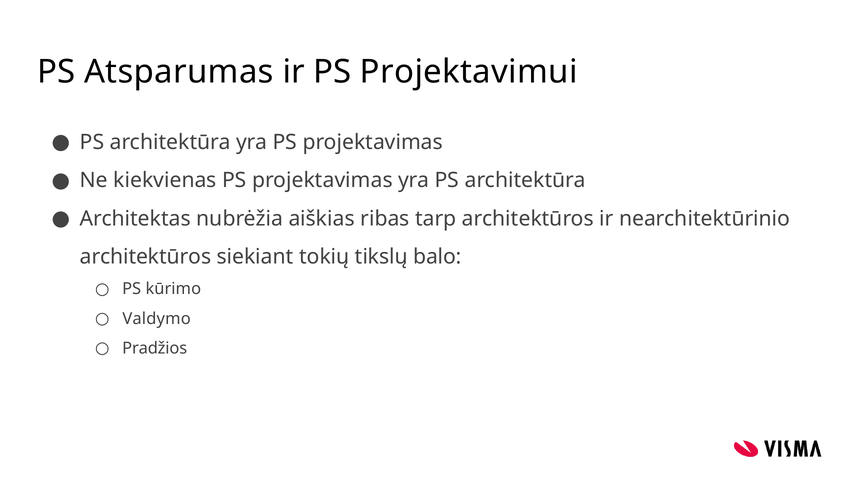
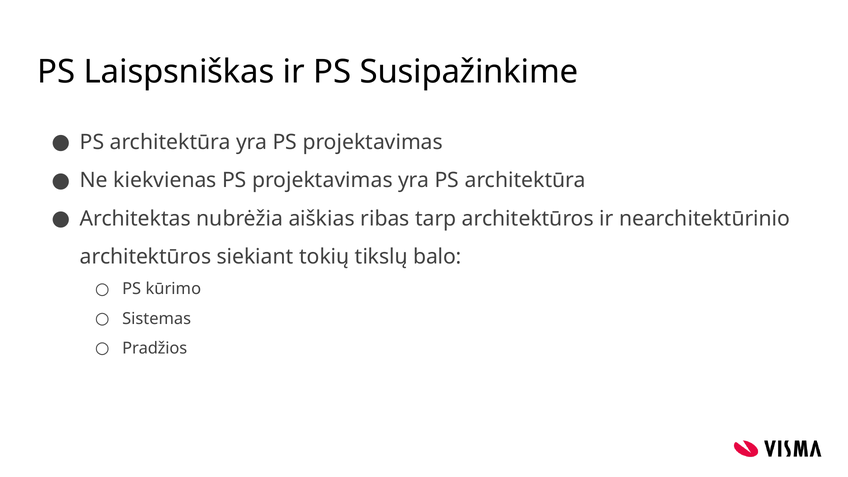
Atsparumas: Atsparumas -> Laispsniškas (179, 72)
Projektavimui: Projektavimui -> Susipažinkime (469, 72)
Valdymo: Valdymo -> Sistemas (157, 319)
